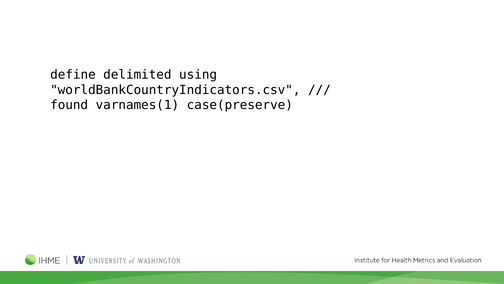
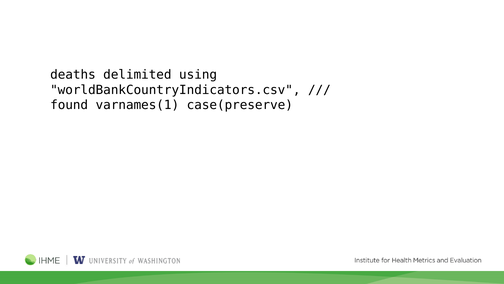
define: define -> deaths (73, 75)
